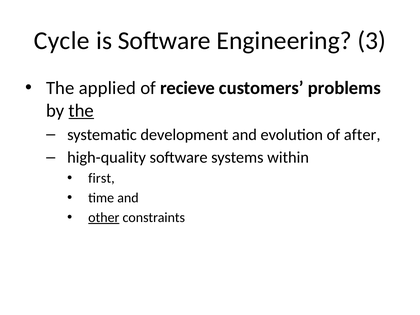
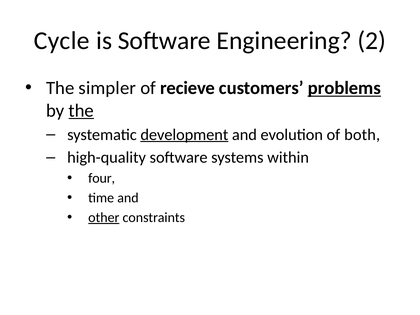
3: 3 -> 2 (372, 41)
applied: applied -> simpler (107, 88)
problems underline: none -> present (344, 88)
development underline: none -> present (184, 135)
after: after -> both (362, 135)
first: first -> four (102, 178)
